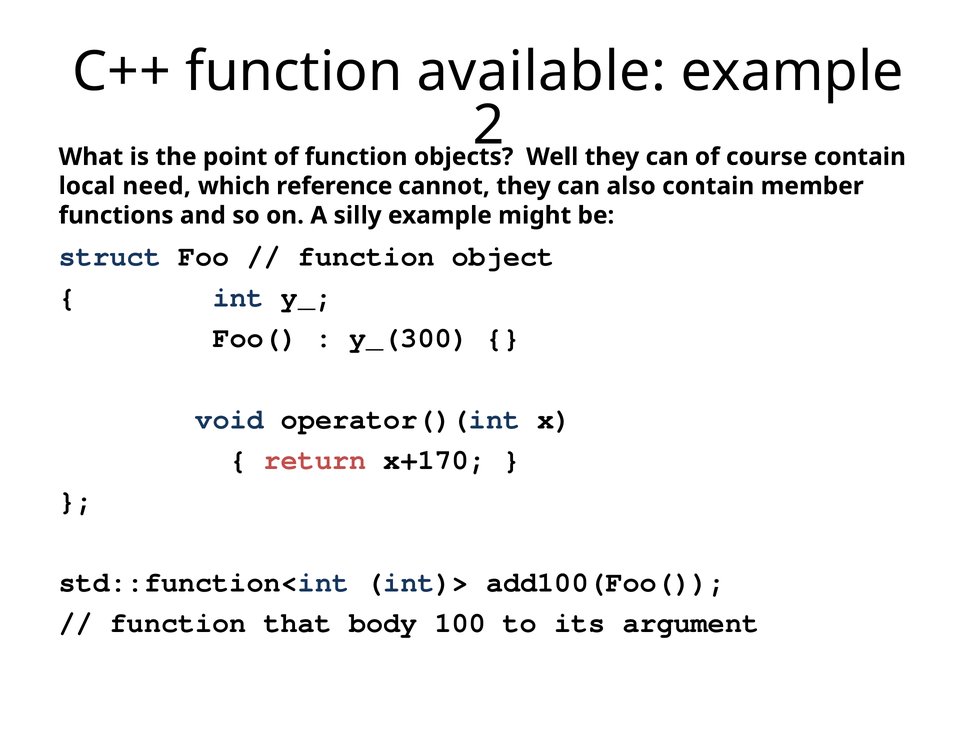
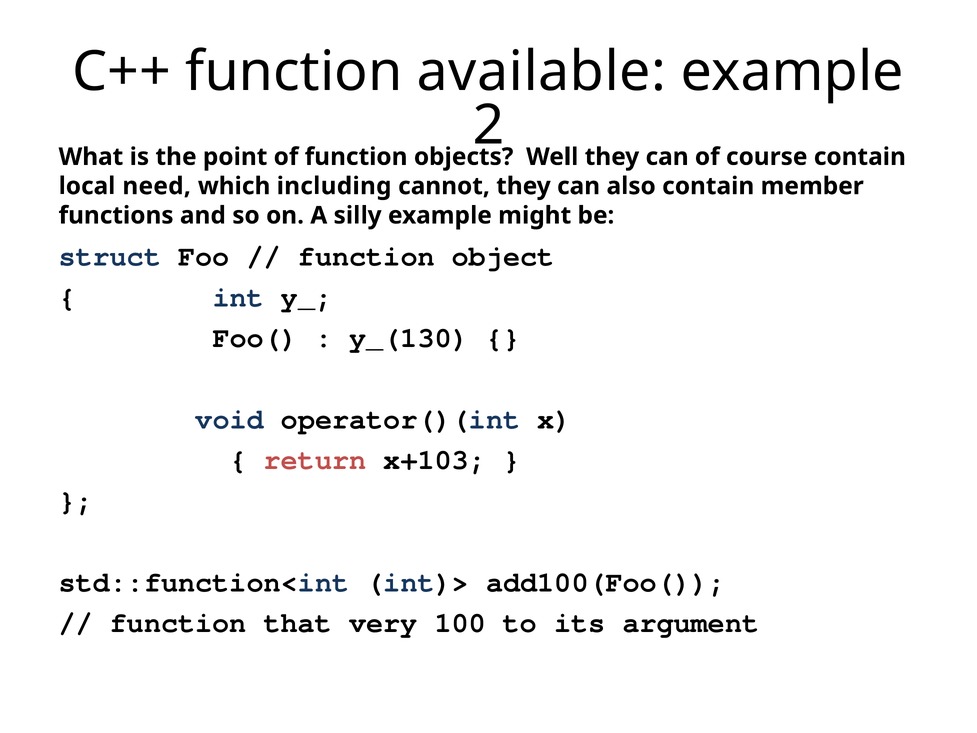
reference: reference -> including (334, 186)
y_(300: y_(300 -> y_(130 (409, 338)
x+170: x+170 -> x+103 (435, 460)
body: body -> very (383, 623)
